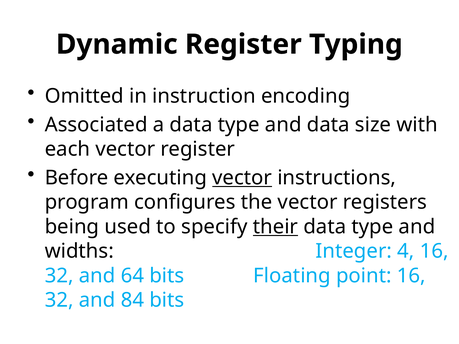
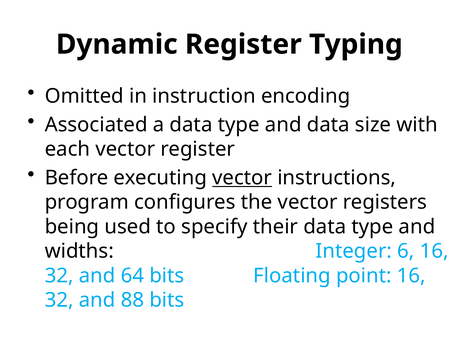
their underline: present -> none (275, 227)
4: 4 -> 6 (406, 251)
84: 84 -> 88 (132, 300)
